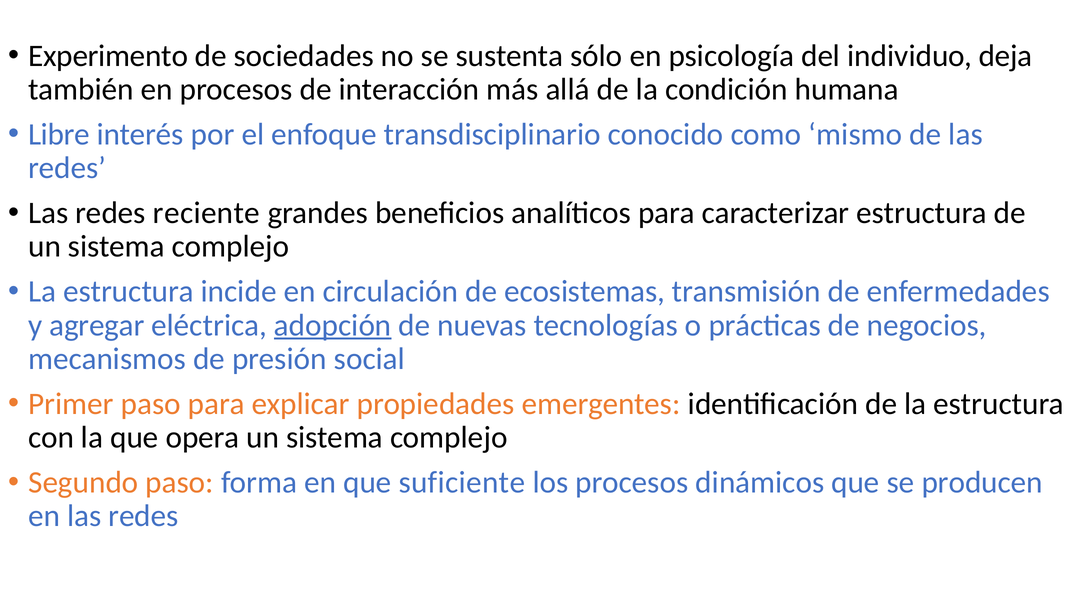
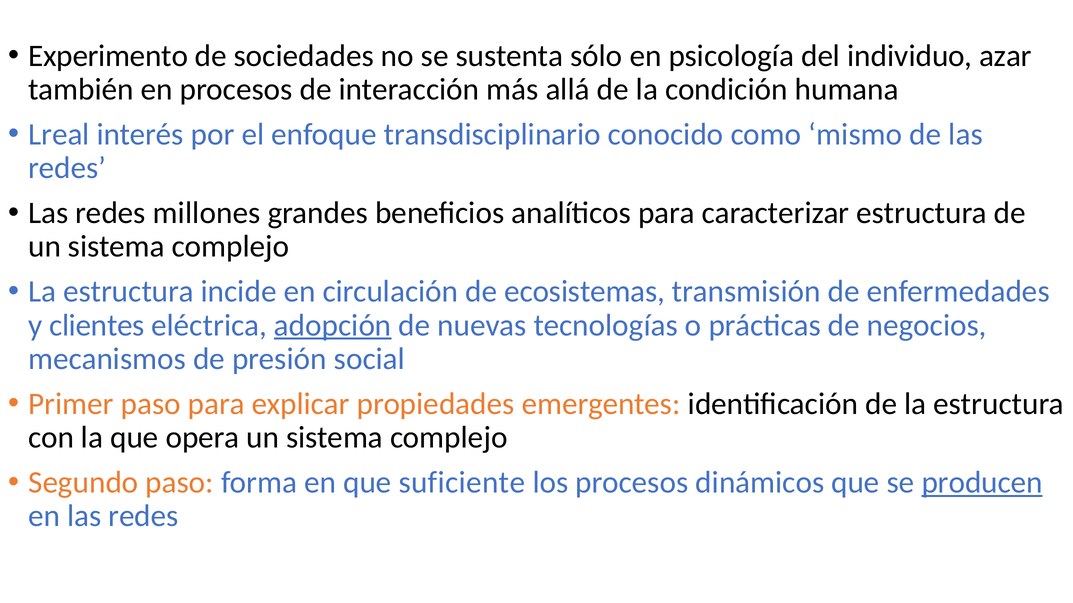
deja: deja -> azar (1005, 56)
Libre: Libre -> Lreal (59, 134)
reciente: reciente -> millones (207, 213)
agregar: agregar -> clientes (97, 326)
producen underline: none -> present (982, 483)
